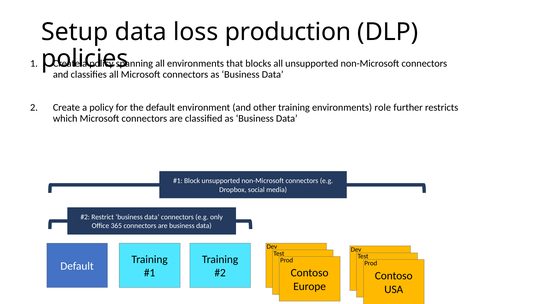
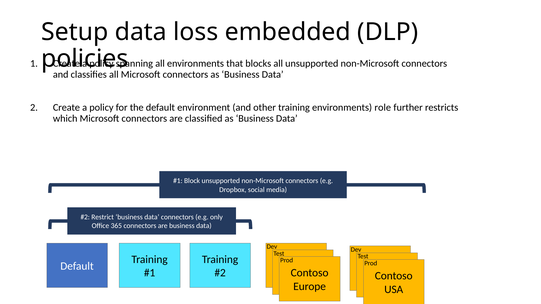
production: production -> embedded (288, 32)
